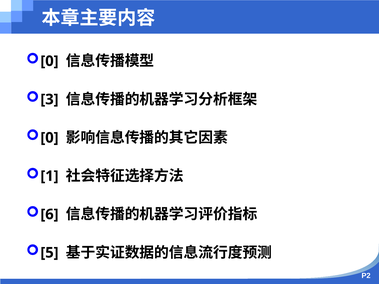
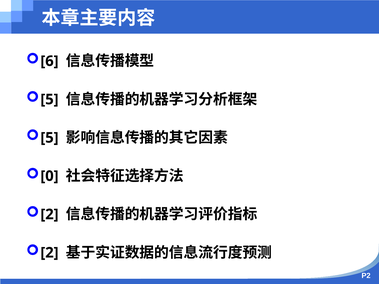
0: 0 -> 6 (49, 61)
3: 3 -> 5 (49, 100)
0: 0 -> 5 (49, 138)
1: 1 -> 0 (49, 176)
6: 6 -> 2 (49, 215)
5: 5 -> 2 (49, 253)
